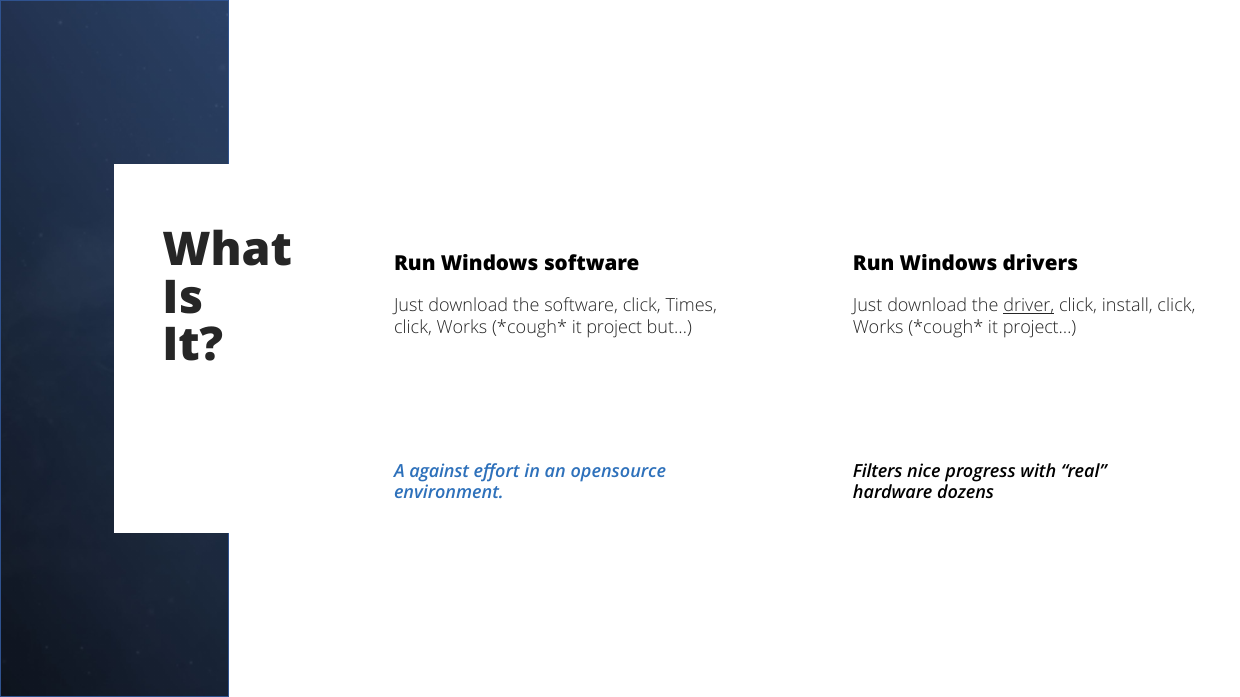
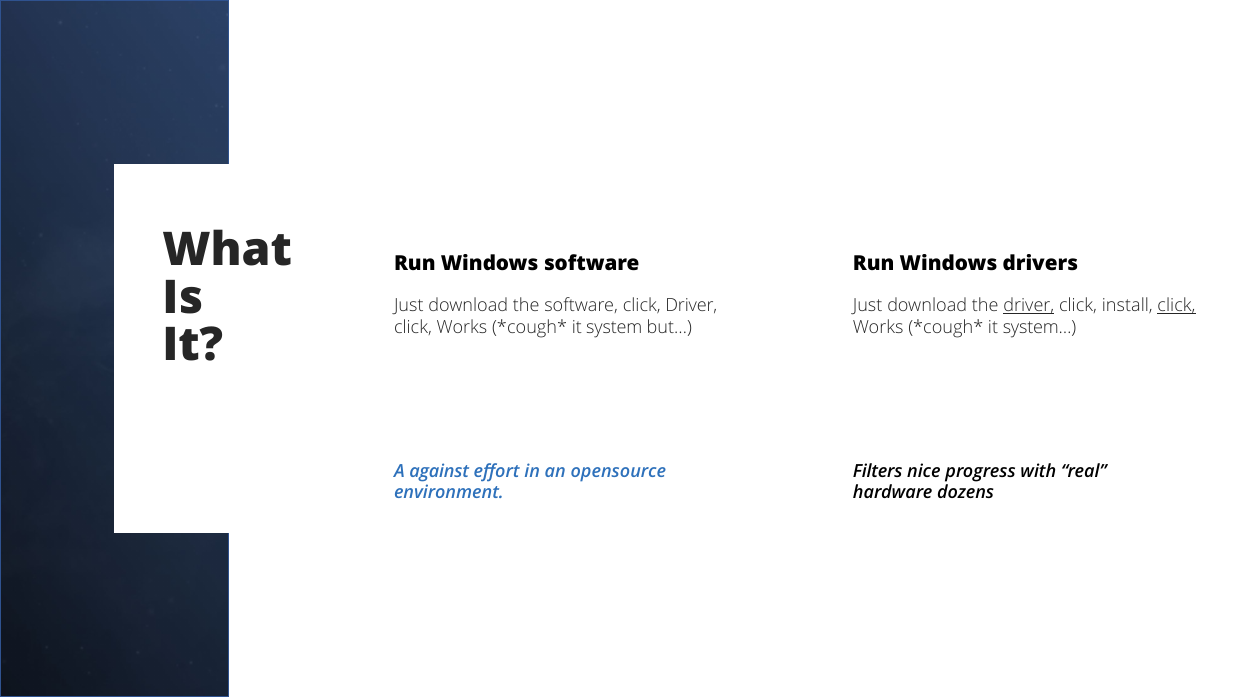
click Times: Times -> Driver (691, 306)
click underline: none -> present (1177, 306)
project: project -> system (614, 327)
project…: project… -> system… (1040, 327)
